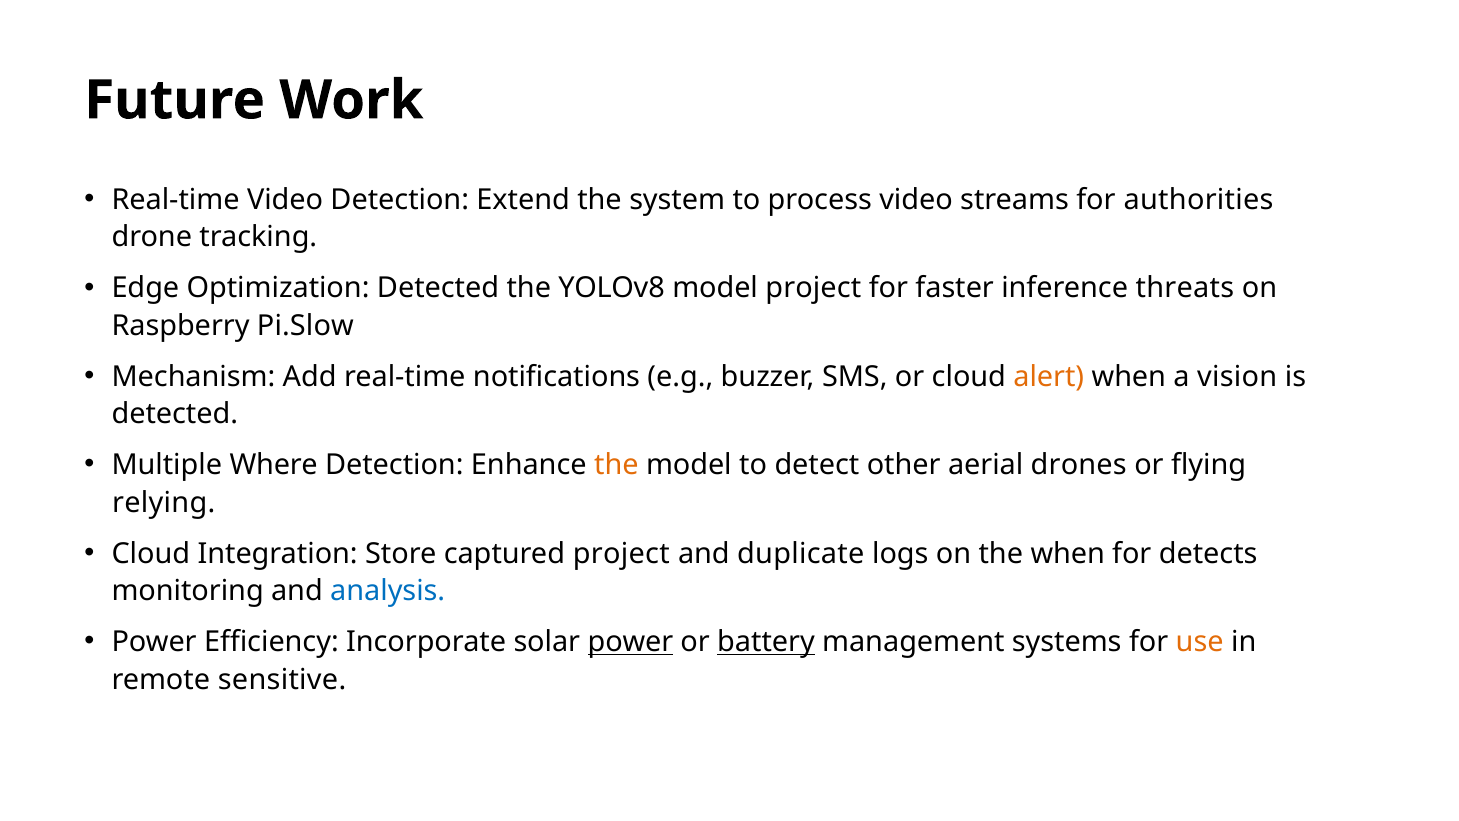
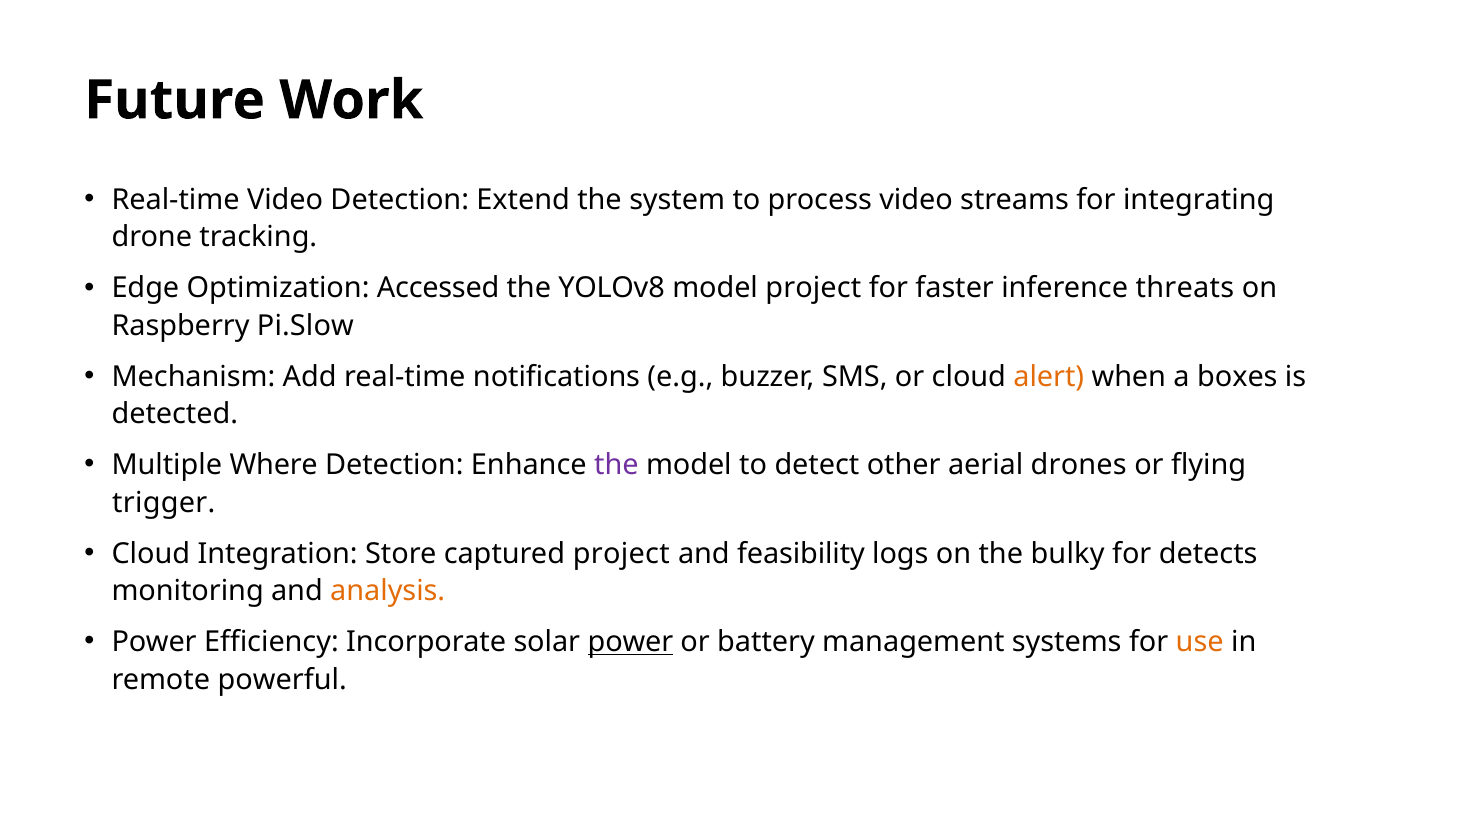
authorities: authorities -> integrating (1199, 200)
Optimization Detected: Detected -> Accessed (438, 288)
vision: vision -> boxes (1237, 377)
the colour: orange -> purple (616, 465)
relying: relying -> trigger (164, 502)
duplicate: duplicate -> feasibility (801, 553)
the when: when -> bulky (1068, 553)
analysis colour: blue -> orange (388, 591)
battery underline: present -> none (766, 642)
sensitive: sensitive -> powerful (282, 679)
